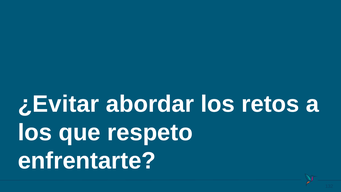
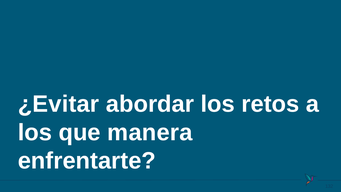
respeto: respeto -> manera (150, 132)
